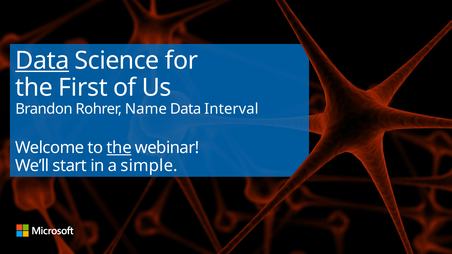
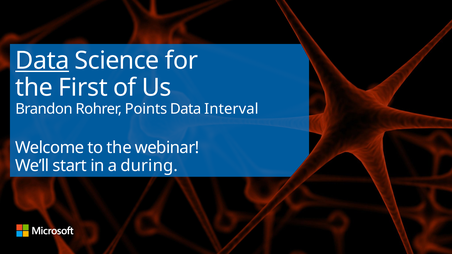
Name: Name -> Points (146, 109)
the underline: present -> none (119, 148)
simple: simple -> during (149, 166)
